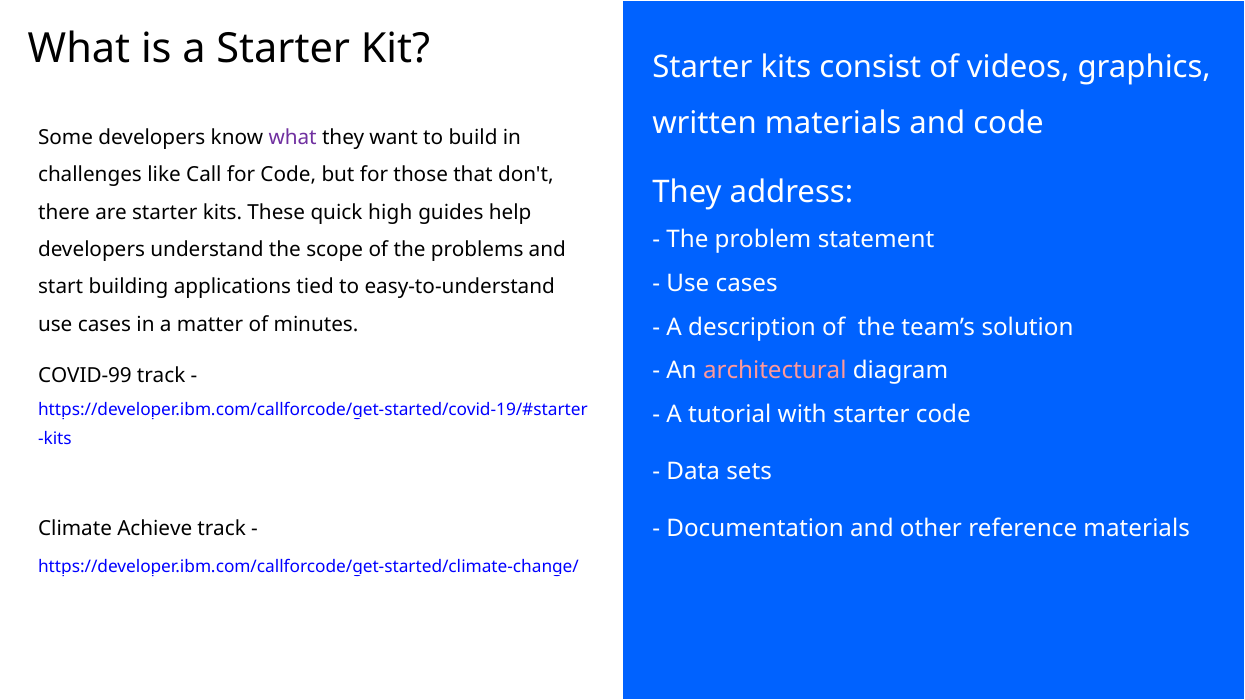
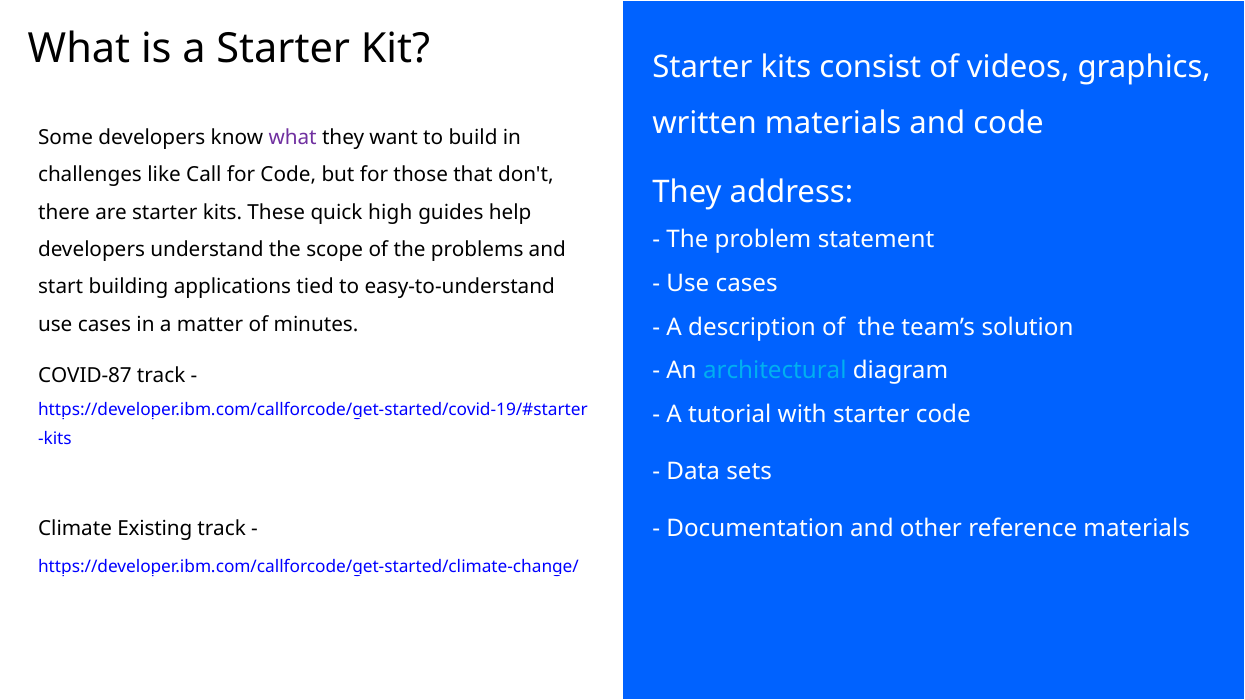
architectural colour: pink -> light blue (775, 371)
COVID-99: COVID-99 -> COVID-87 (85, 376)
Achieve: Achieve -> Existing (155, 528)
